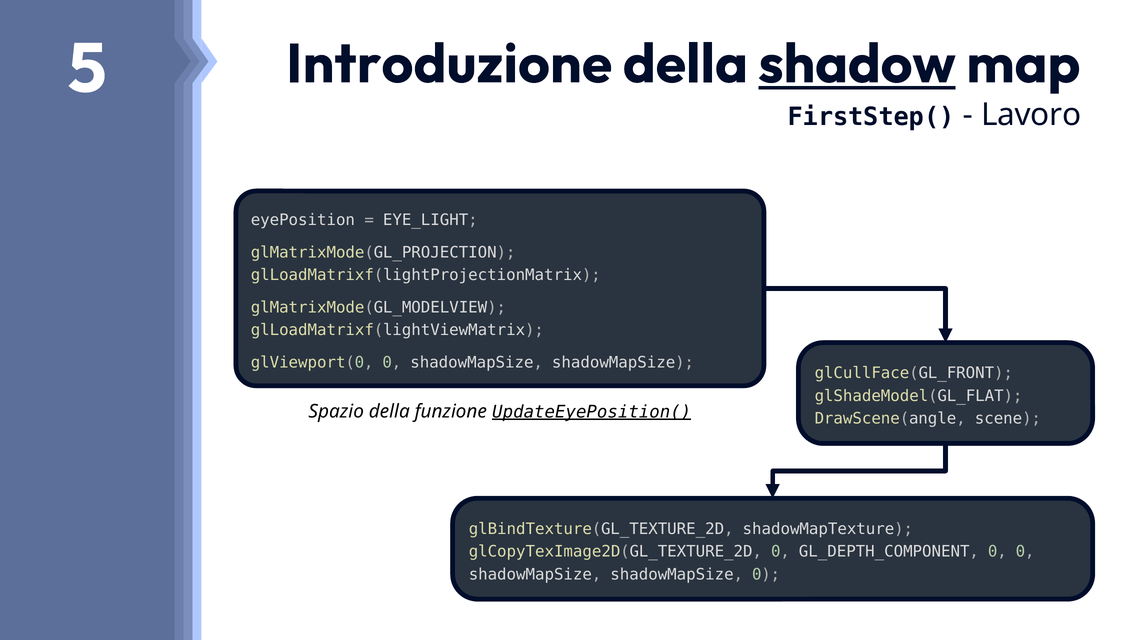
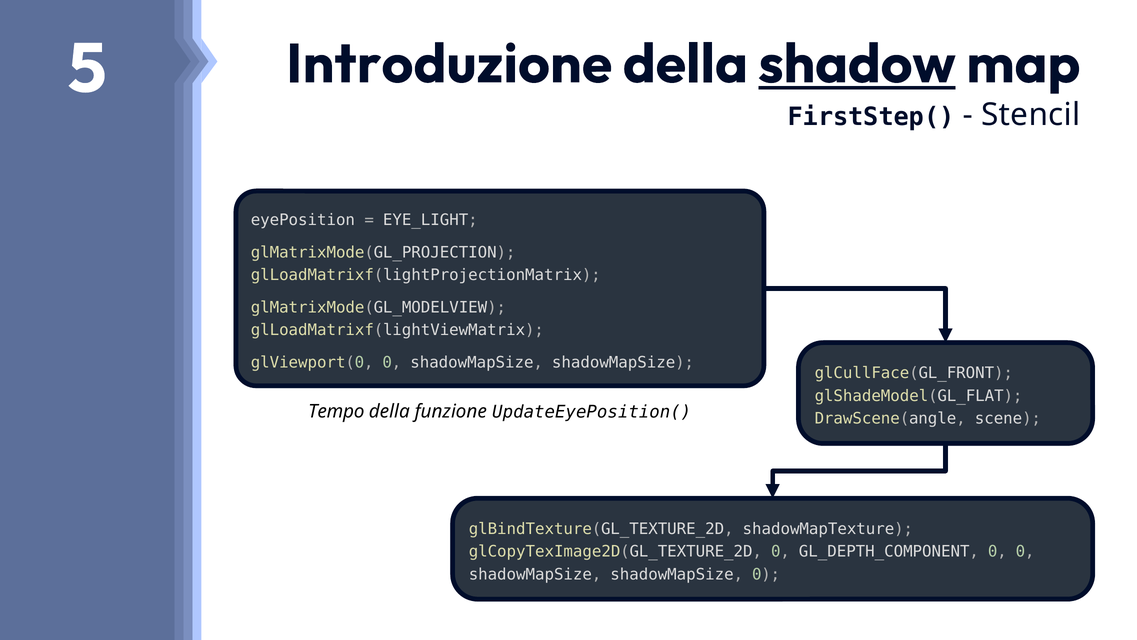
Lavoro: Lavoro -> Stencil (1031, 115)
Spazio: Spazio -> Tempo (336, 411)
UpdateEyePosition( underline: present -> none (592, 412)
